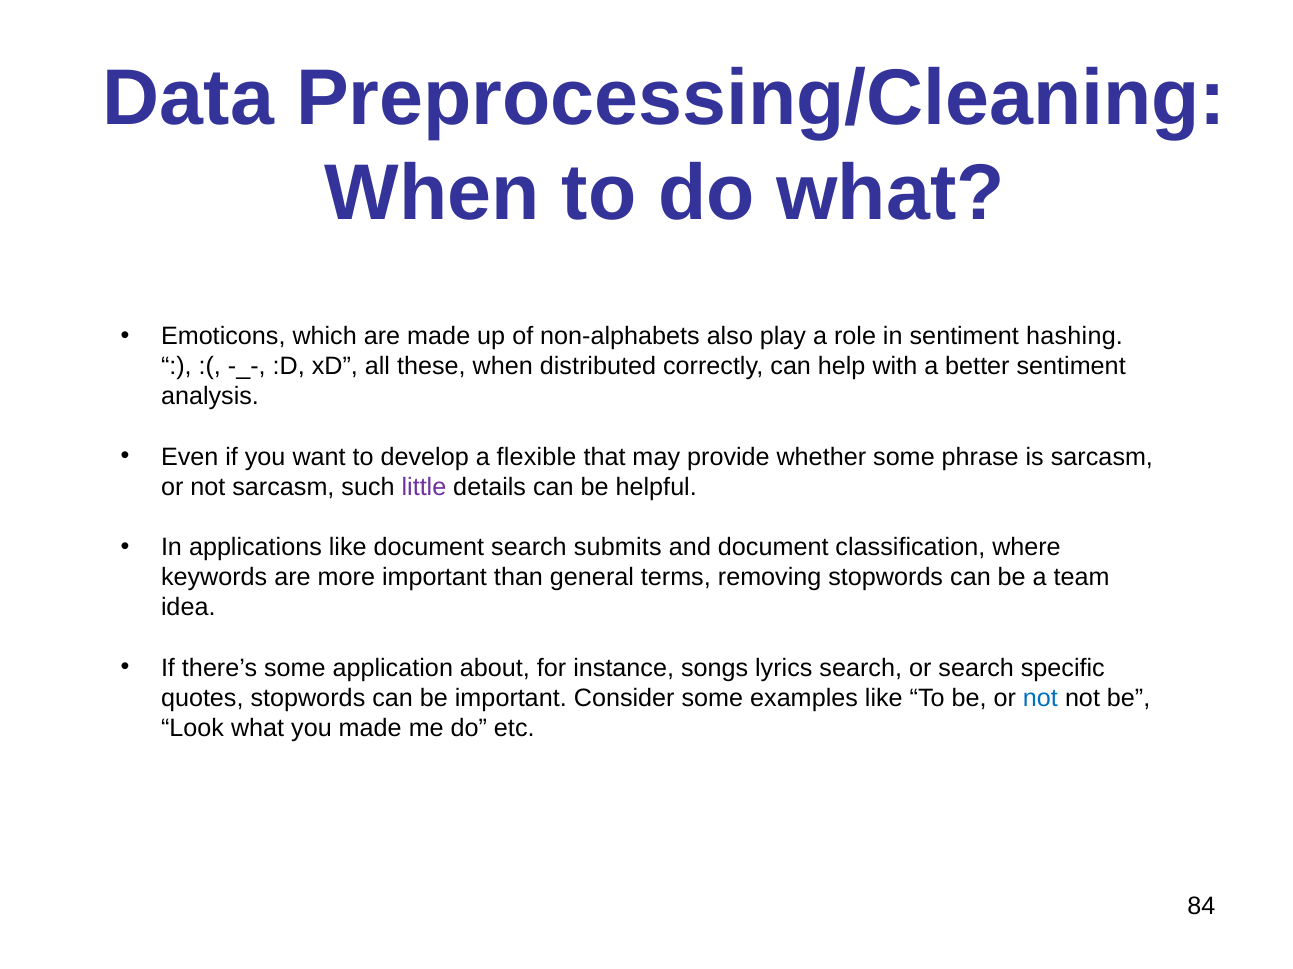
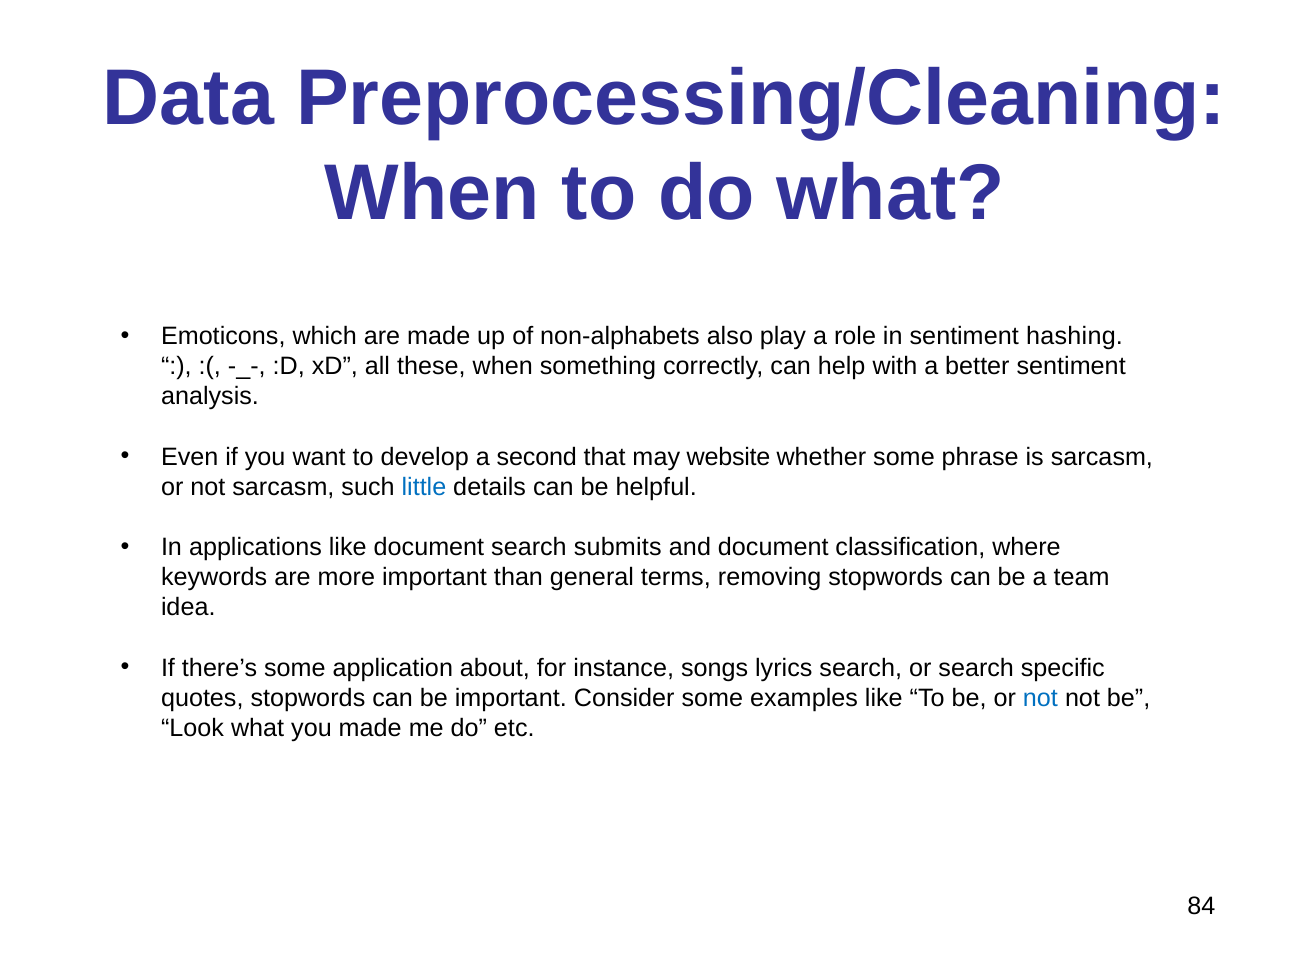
distributed: distributed -> something (598, 367)
flexible: flexible -> second (537, 457)
provide: provide -> website (729, 457)
little colour: purple -> blue (424, 487)
